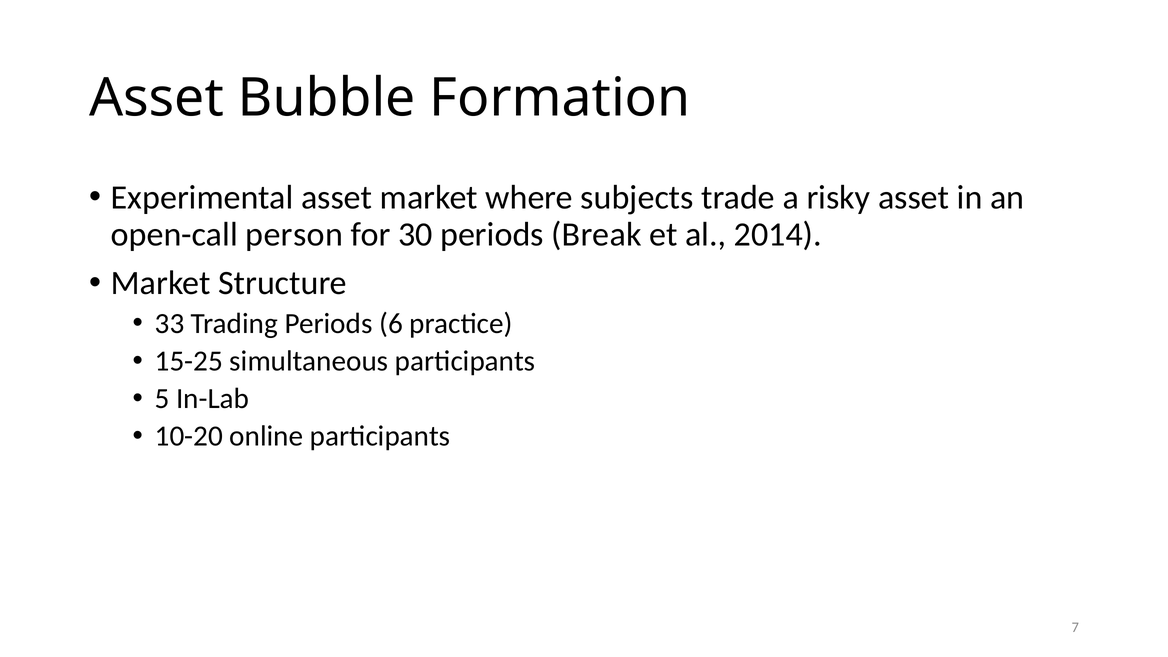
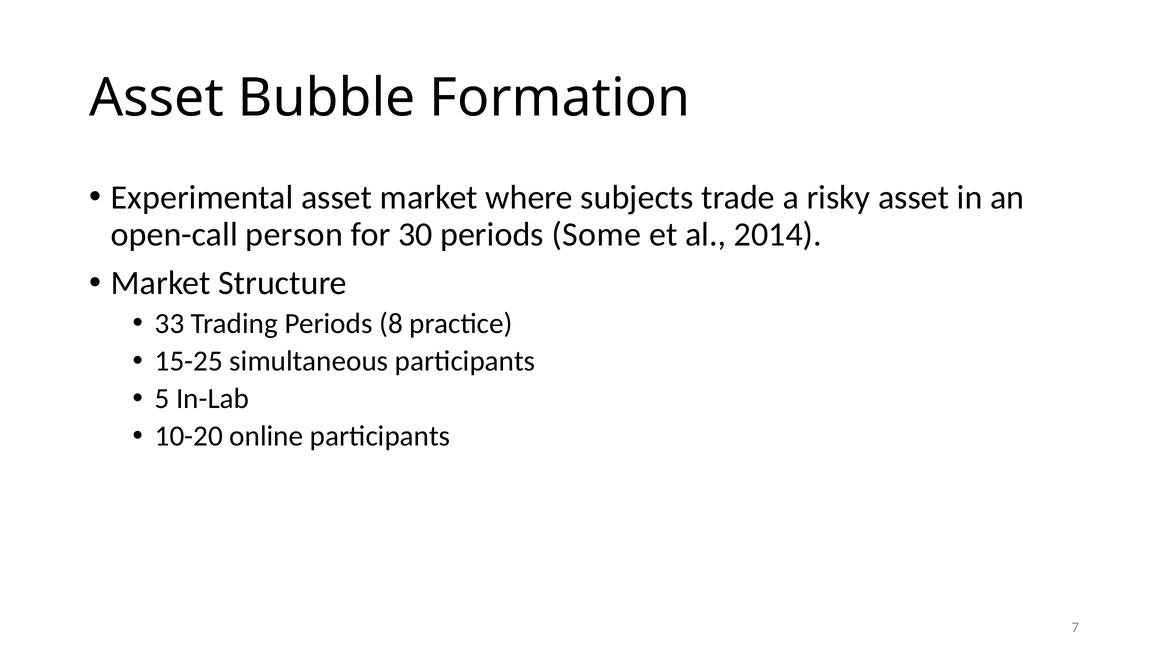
Break: Break -> Some (596, 234)
6: 6 -> 8 (391, 324)
